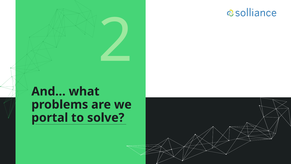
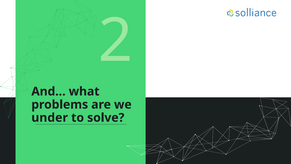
portal: portal -> under (50, 117)
